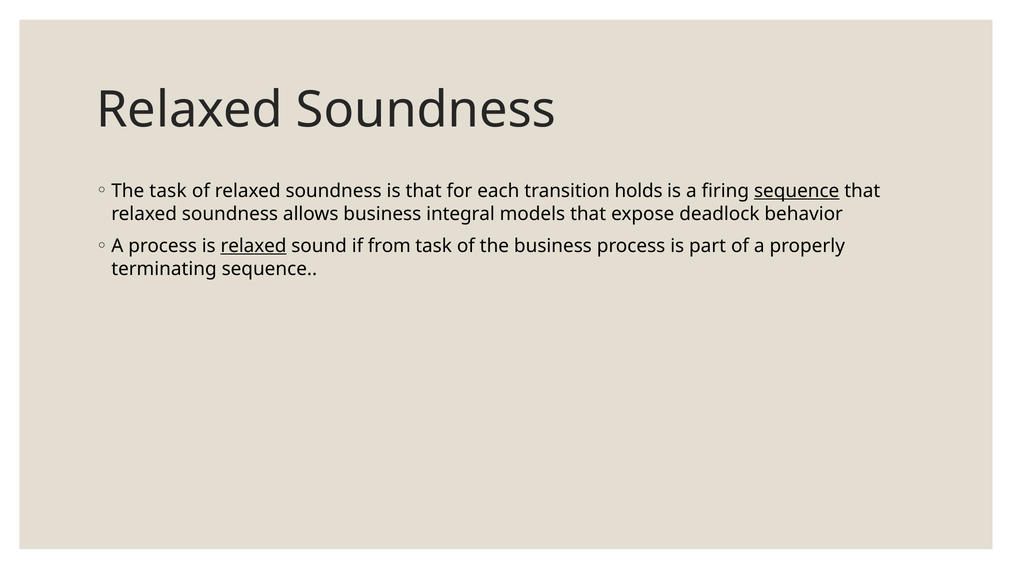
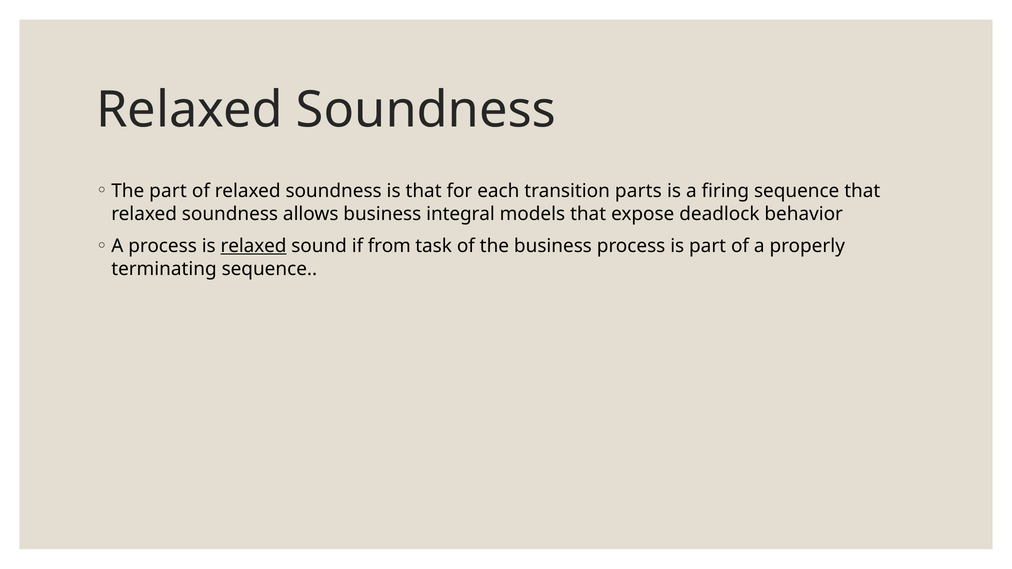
The task: task -> part (168, 191)
holds: holds -> parts (638, 191)
sequence underline: present -> none (797, 191)
